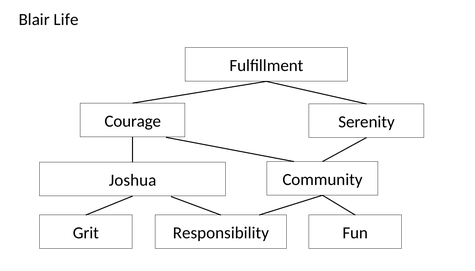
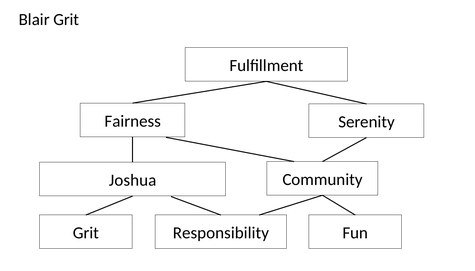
Blair Life: Life -> Grit (66, 20)
Courage: Courage -> Fairness (133, 121)
